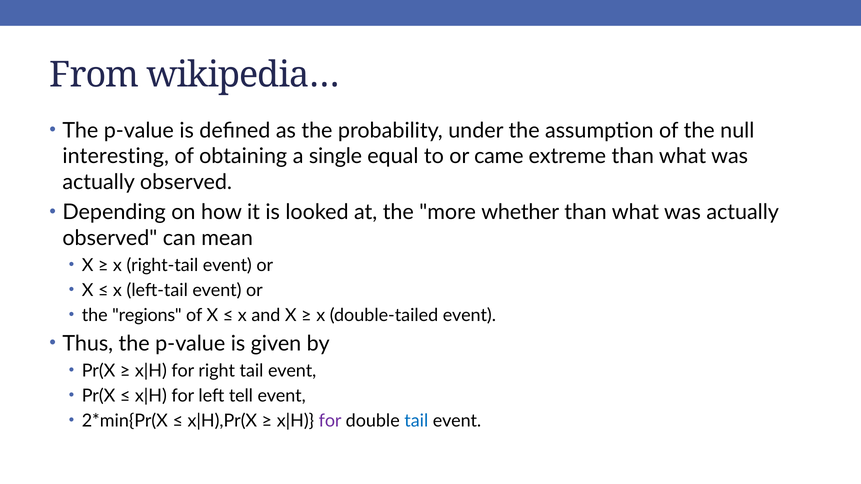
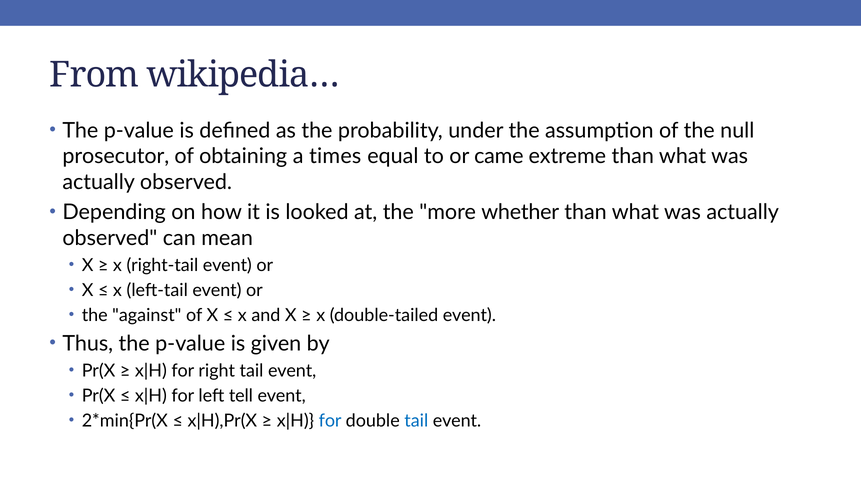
interesting: interesting -> prosecutor (116, 156)
single: single -> times (335, 156)
regions: regions -> against (147, 316)
for colour: purple -> blue (330, 421)
